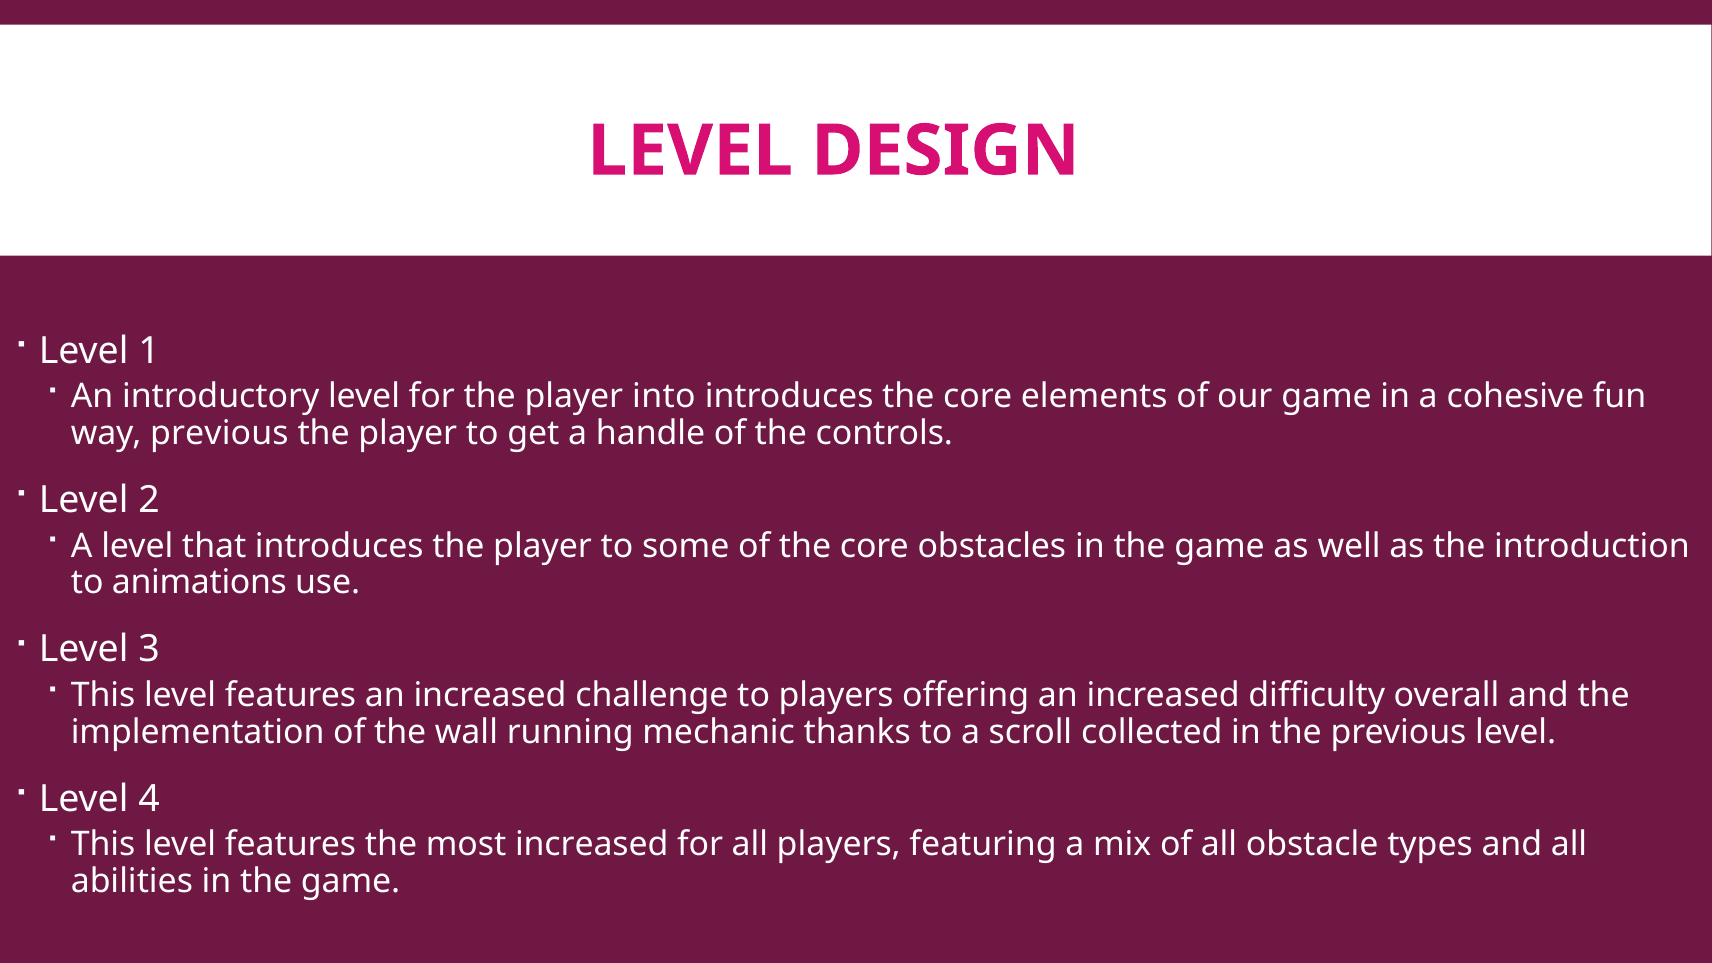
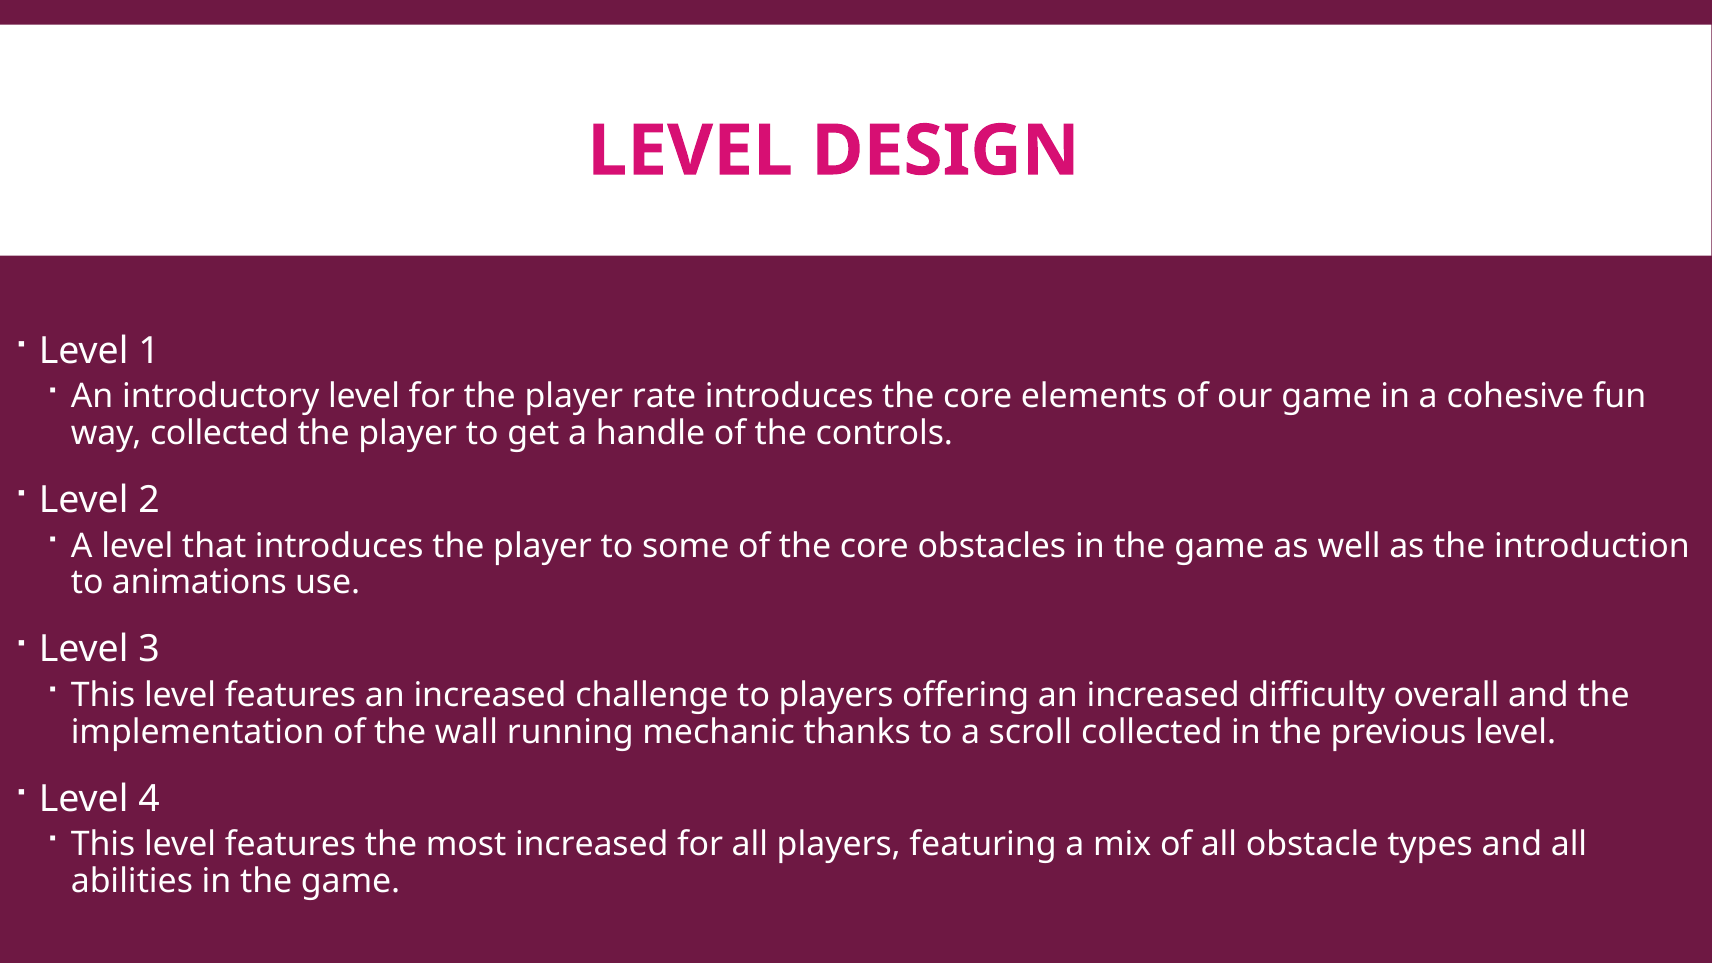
into: into -> rate (664, 397)
way previous: previous -> collected (220, 433)
